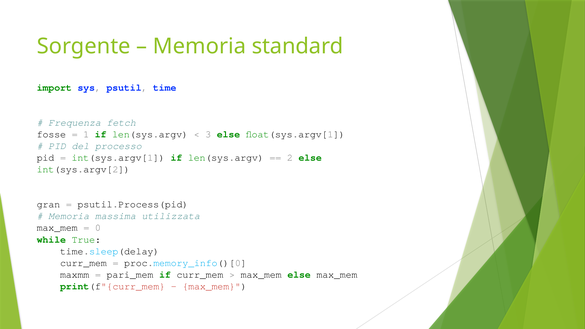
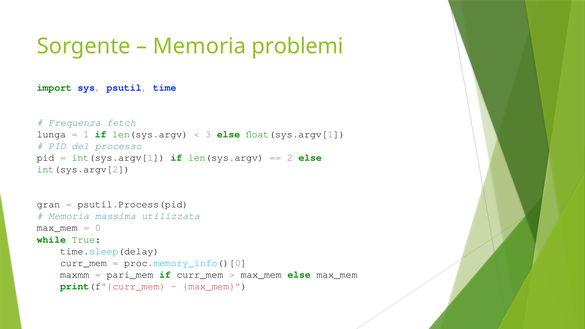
standard: standard -> problemi (298, 46)
fosse: fosse -> lunga (51, 134)
